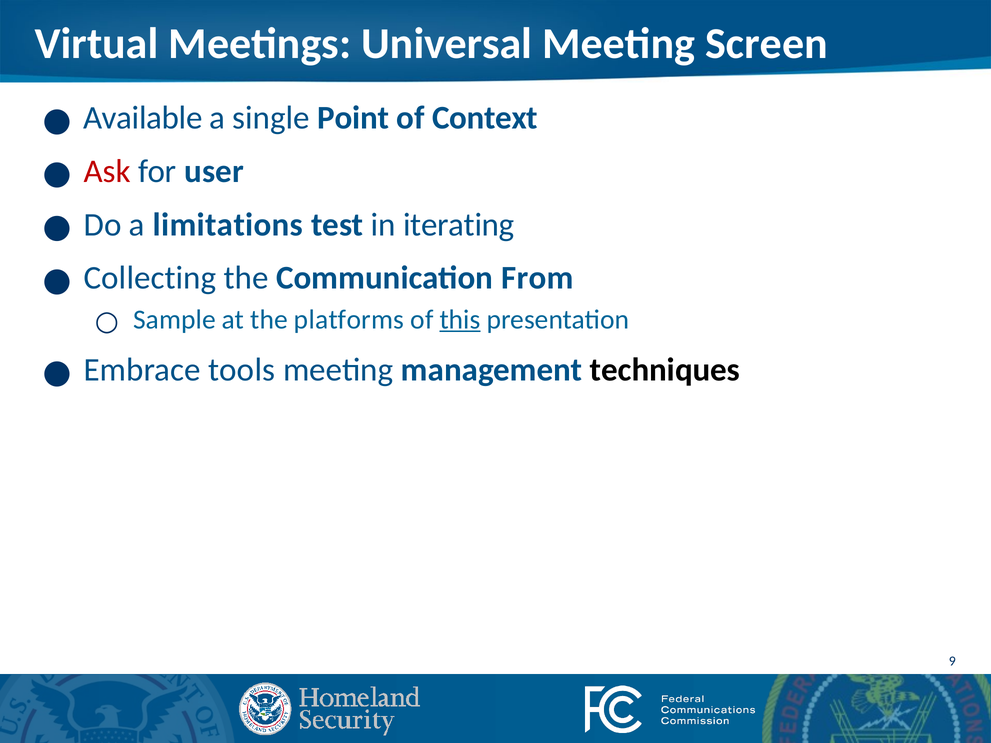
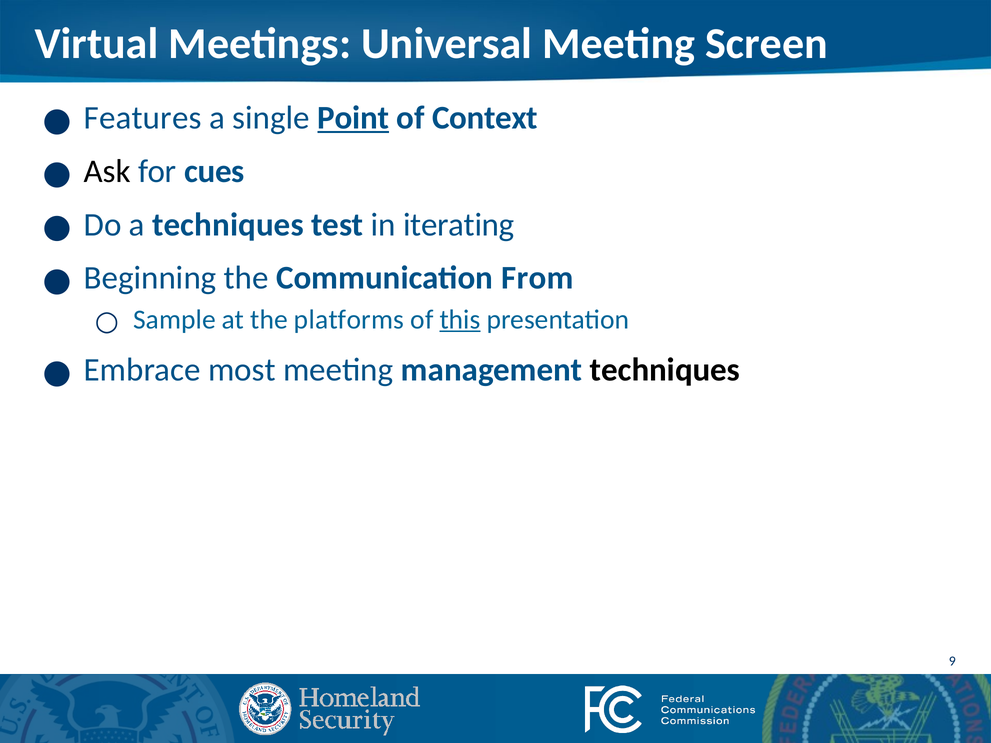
Available: Available -> Features (143, 118)
Point underline: none -> present (353, 118)
Ask colour: red -> black (107, 171)
user: user -> cues (214, 171)
a limitations: limitations -> techniques (228, 225)
Collecting: Collecting -> Beginning (150, 278)
tools: tools -> most (242, 370)
